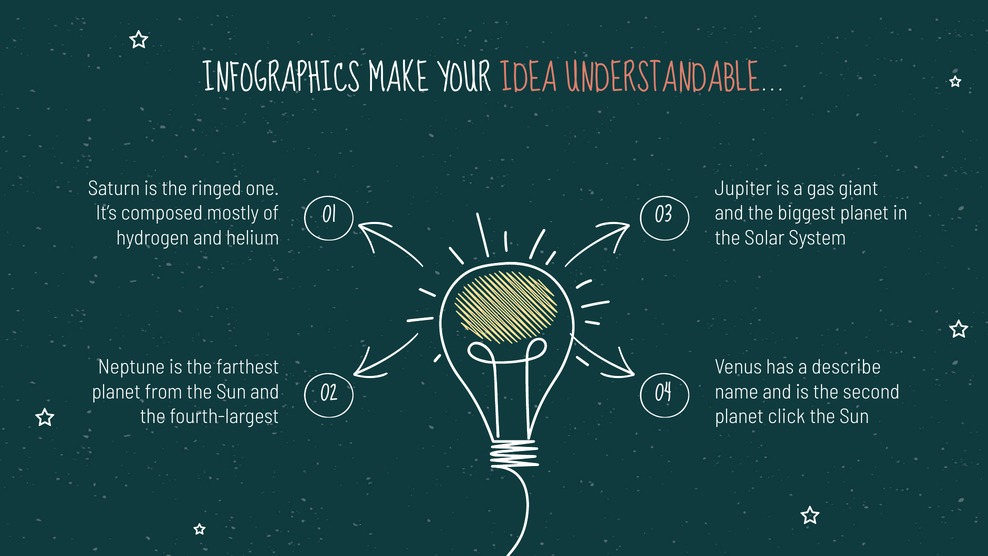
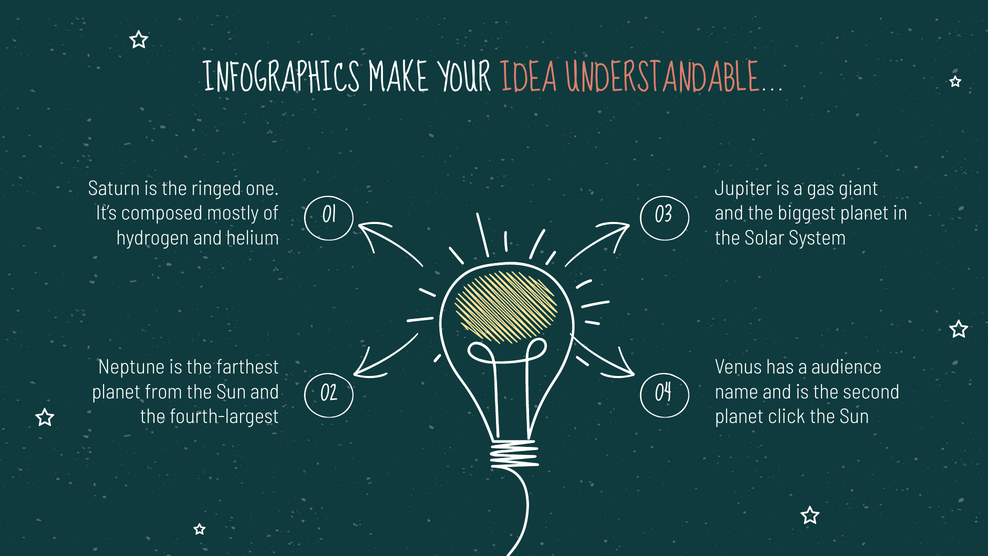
describe: describe -> audience (846, 367)
